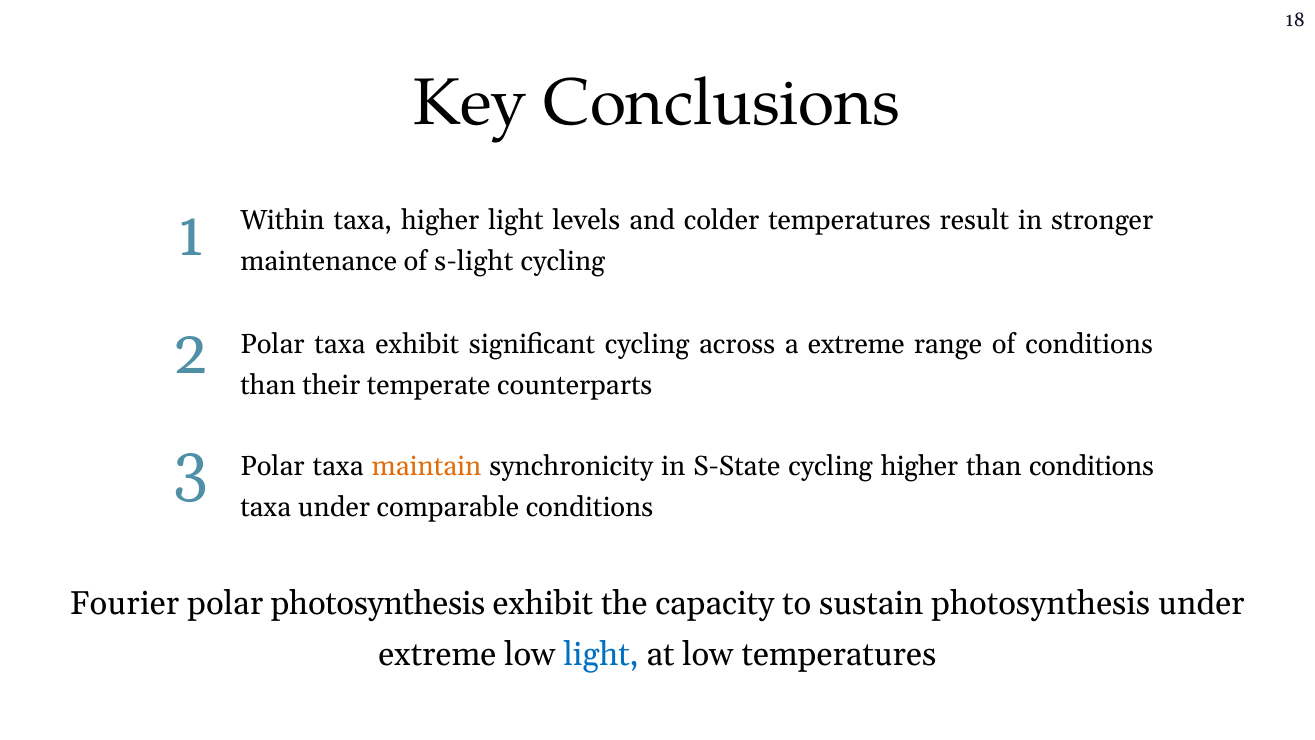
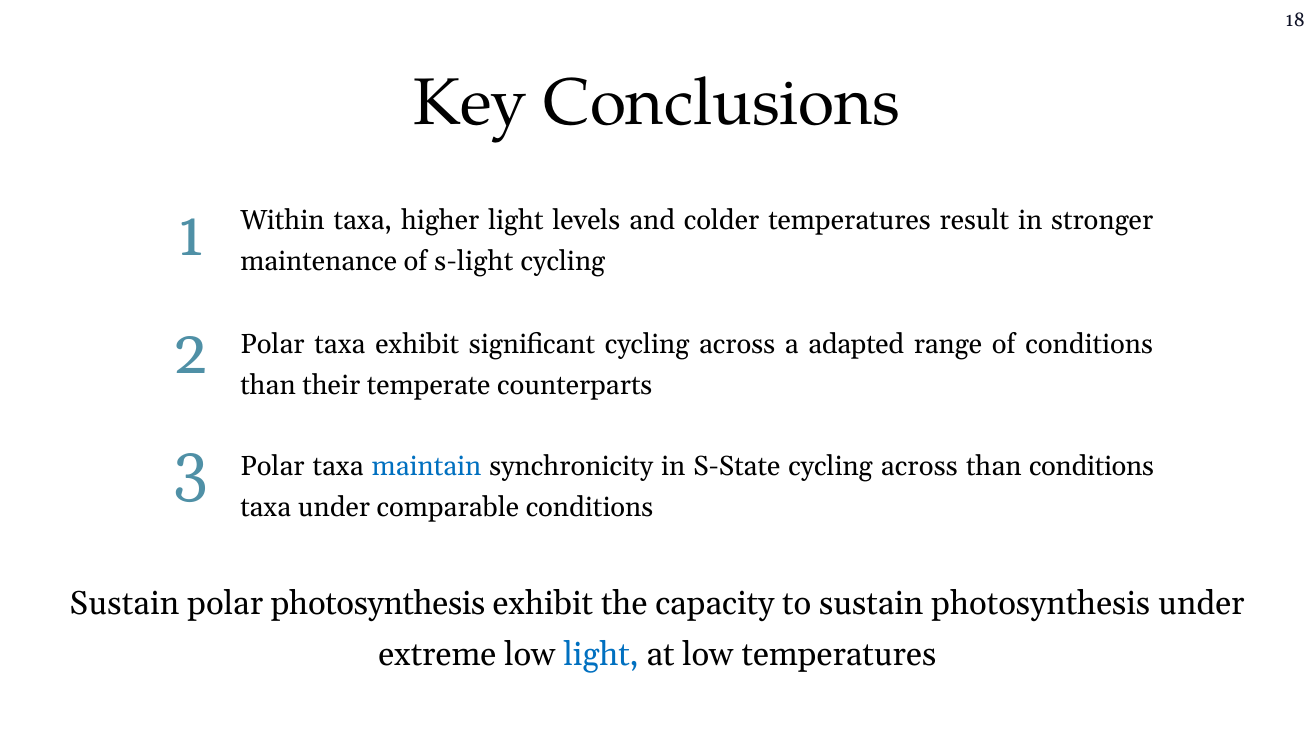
a extreme: extreme -> adapted (856, 344)
maintain colour: orange -> blue (426, 467)
S-State cycling higher: higher -> across (919, 467)
Fourier: Fourier -> Sustain (124, 603)
